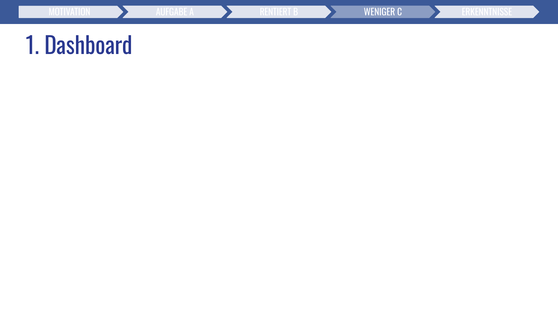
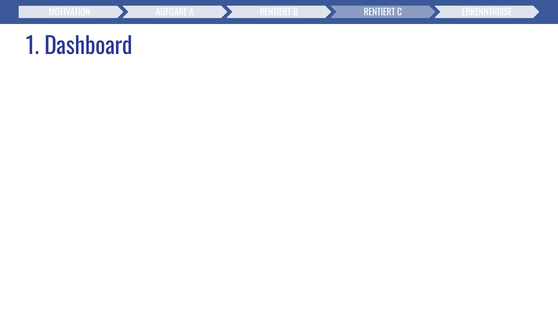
WENIGER: WENIGER -> RENTIERT (380, 12)
